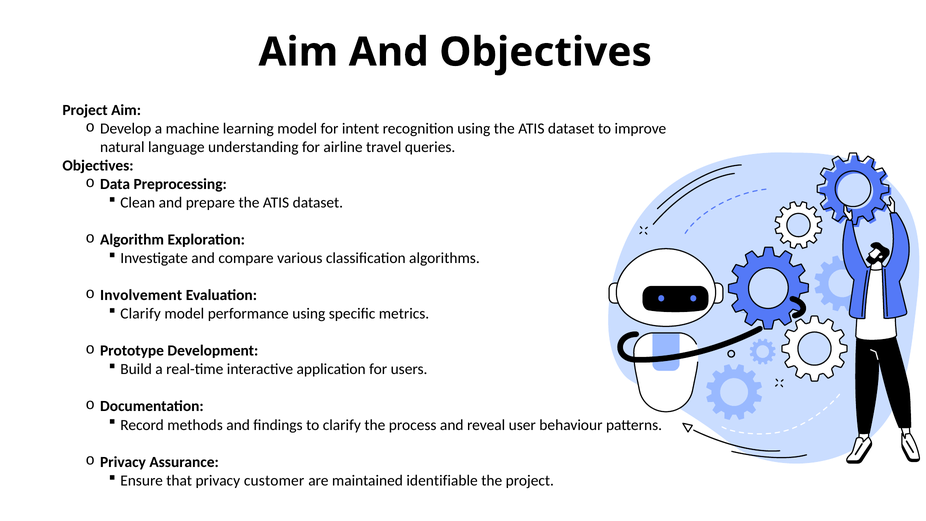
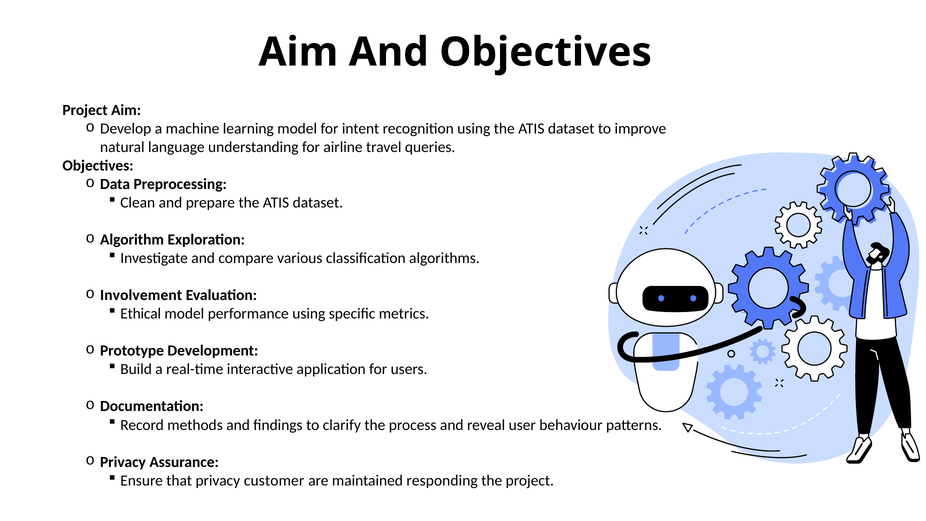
Clarify: Clarify -> Ethical (141, 314)
identifiable: identifiable -> responding (442, 480)
